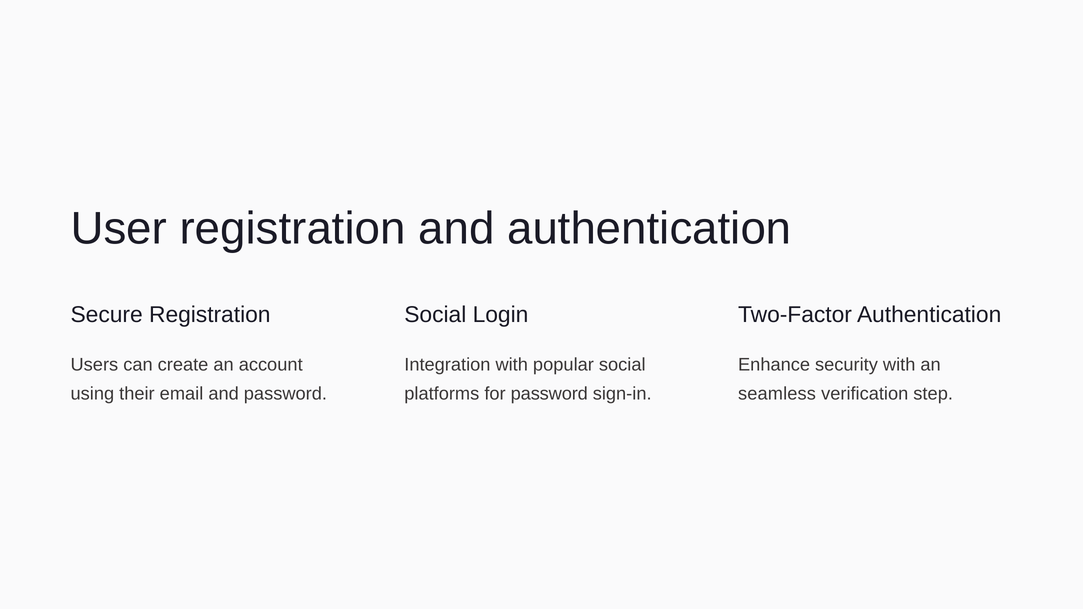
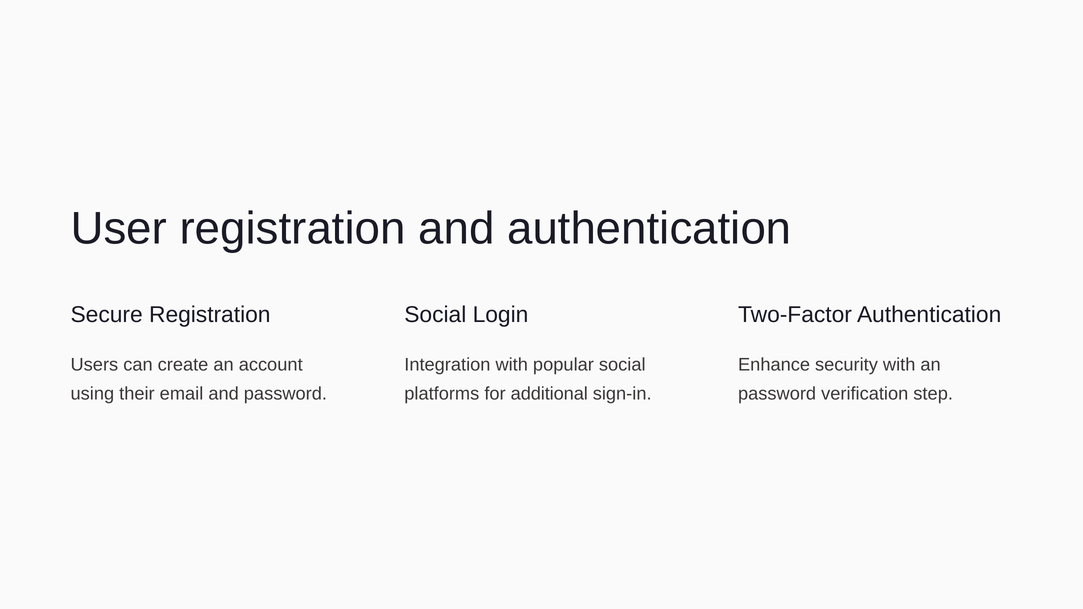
for password: password -> additional (549, 394)
seamless: seamless -> password (777, 394)
